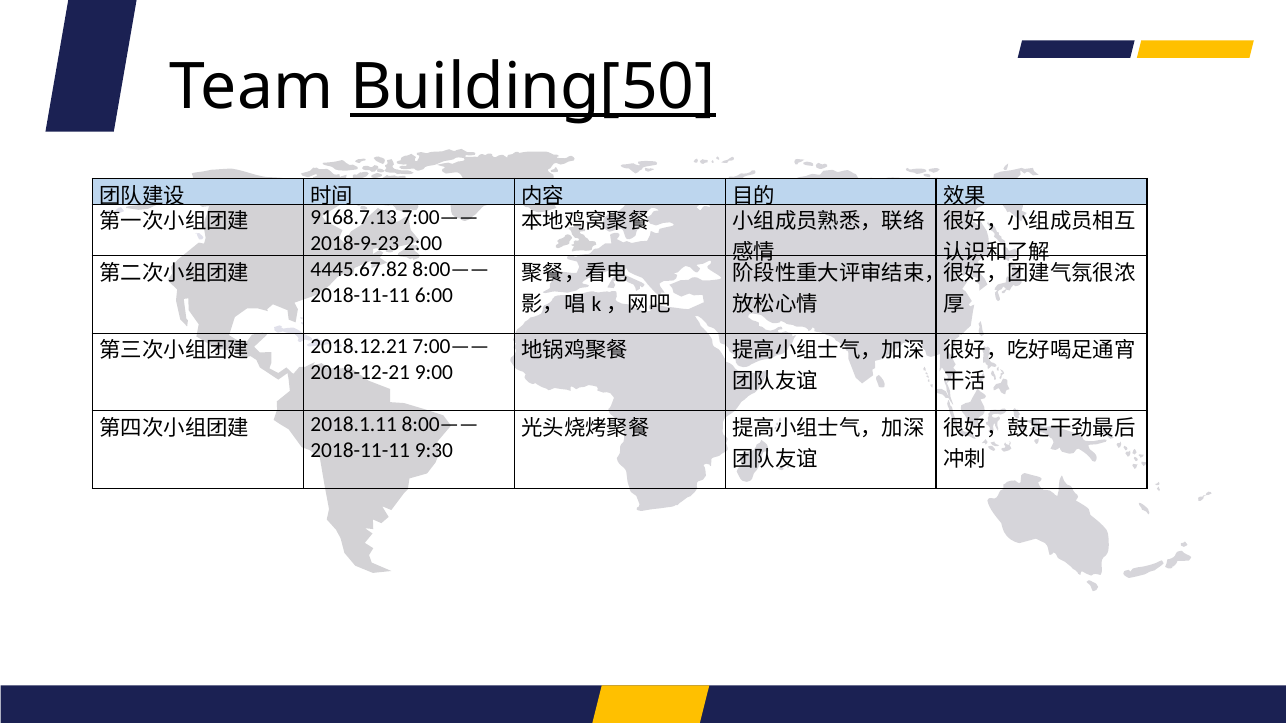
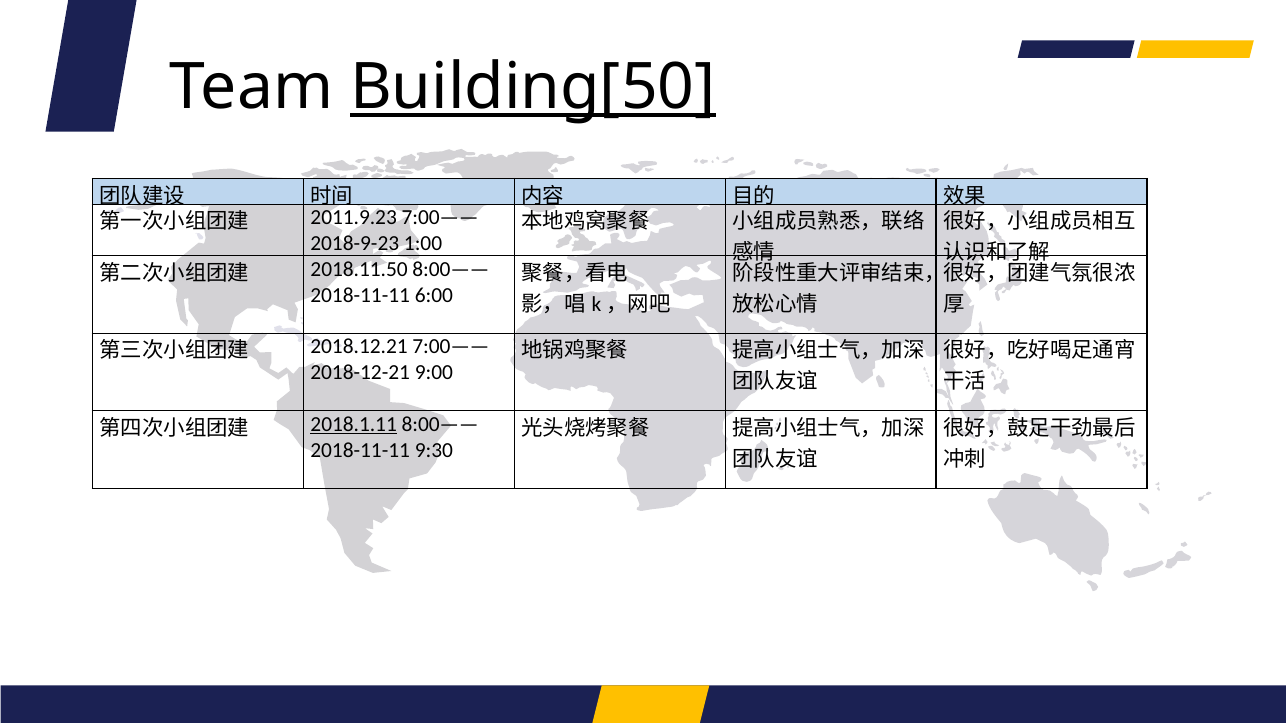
9168.7.13: 9168.7.13 -> 2011.9.23 (354, 218)
2:00: 2:00 -> 1:00 (423, 244)
4445.67.82: 4445.67.82 -> 2018.11.50 (359, 269)
2018.1.11 underline: none -> present (354, 424)
